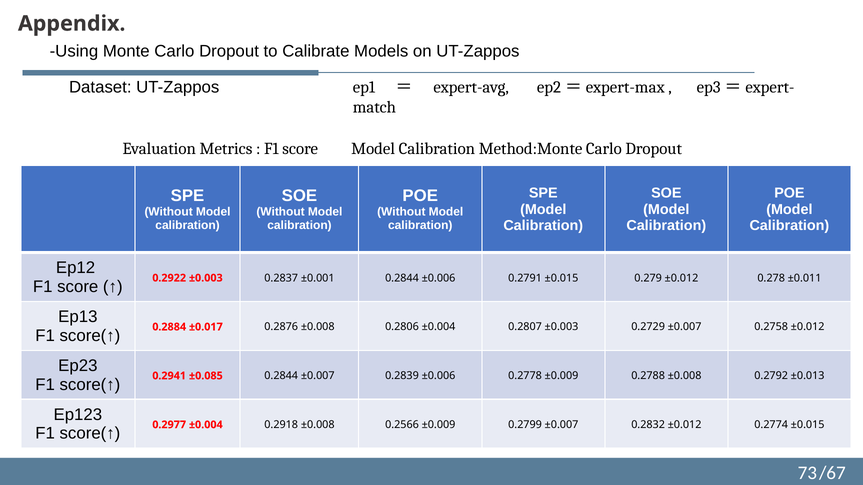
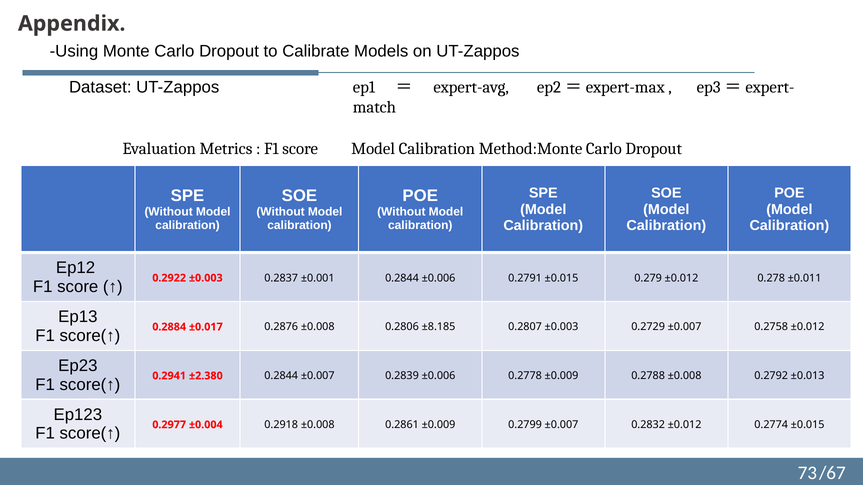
0.2806 ±0.004: ±0.004 -> ±8.185 (439, 327)
±0.085: ±0.085 -> ±2.380 (206, 376)
0.2566: 0.2566 -> 0.2861 (402, 425)
